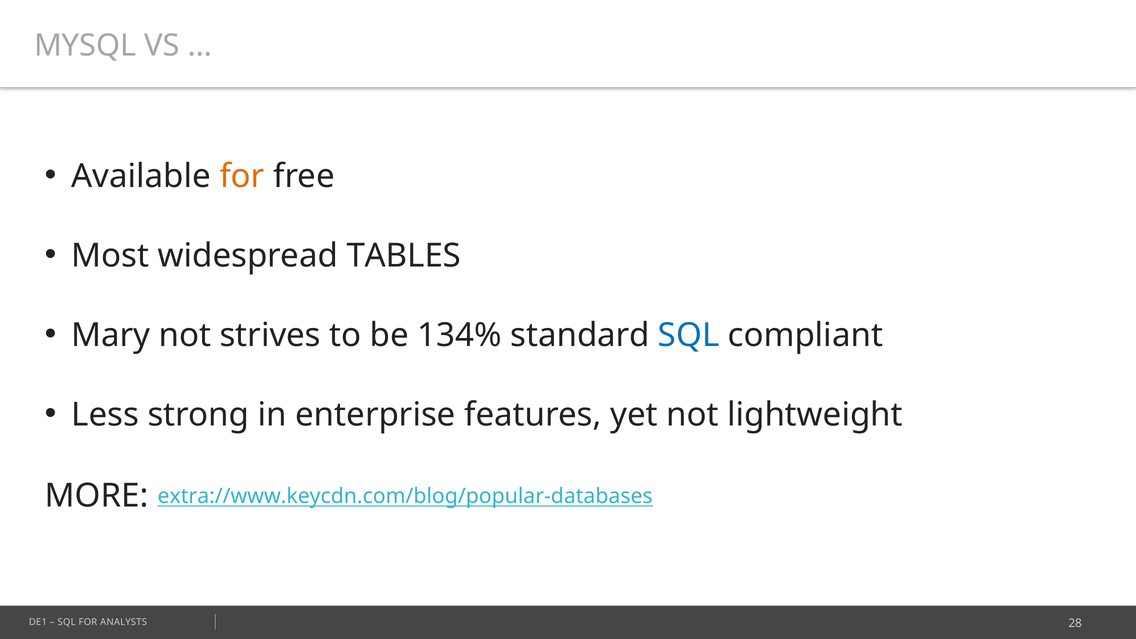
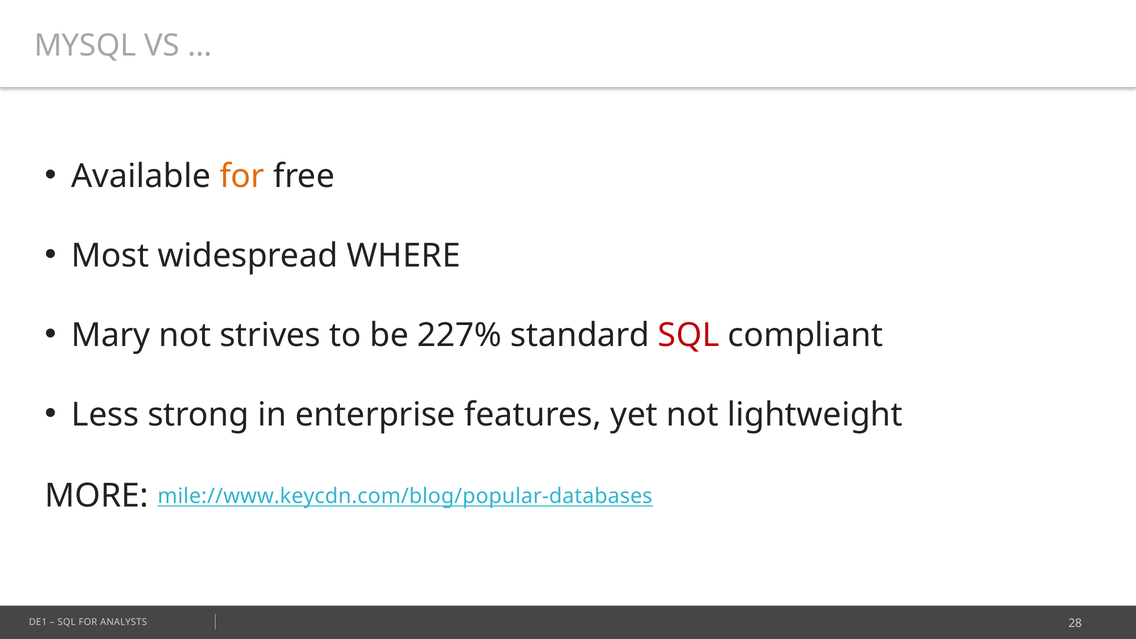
TABLES: TABLES -> WHERE (404, 256)
134%: 134% -> 227% (460, 335)
SQL colour: blue -> red (689, 335)
extra://www.keycdn.com/blog/popular-databases: extra://www.keycdn.com/blog/popular-databases -> mile://www.keycdn.com/blog/popular-databases (405, 496)
